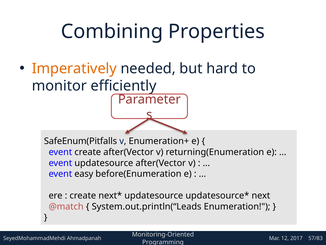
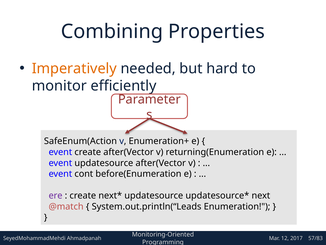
SafeEnum(Pitfalls: SafeEnum(Pitfalls -> SafeEnum(Action (80, 141)
easy: easy -> cont (84, 174)
ere colour: black -> purple (56, 195)
